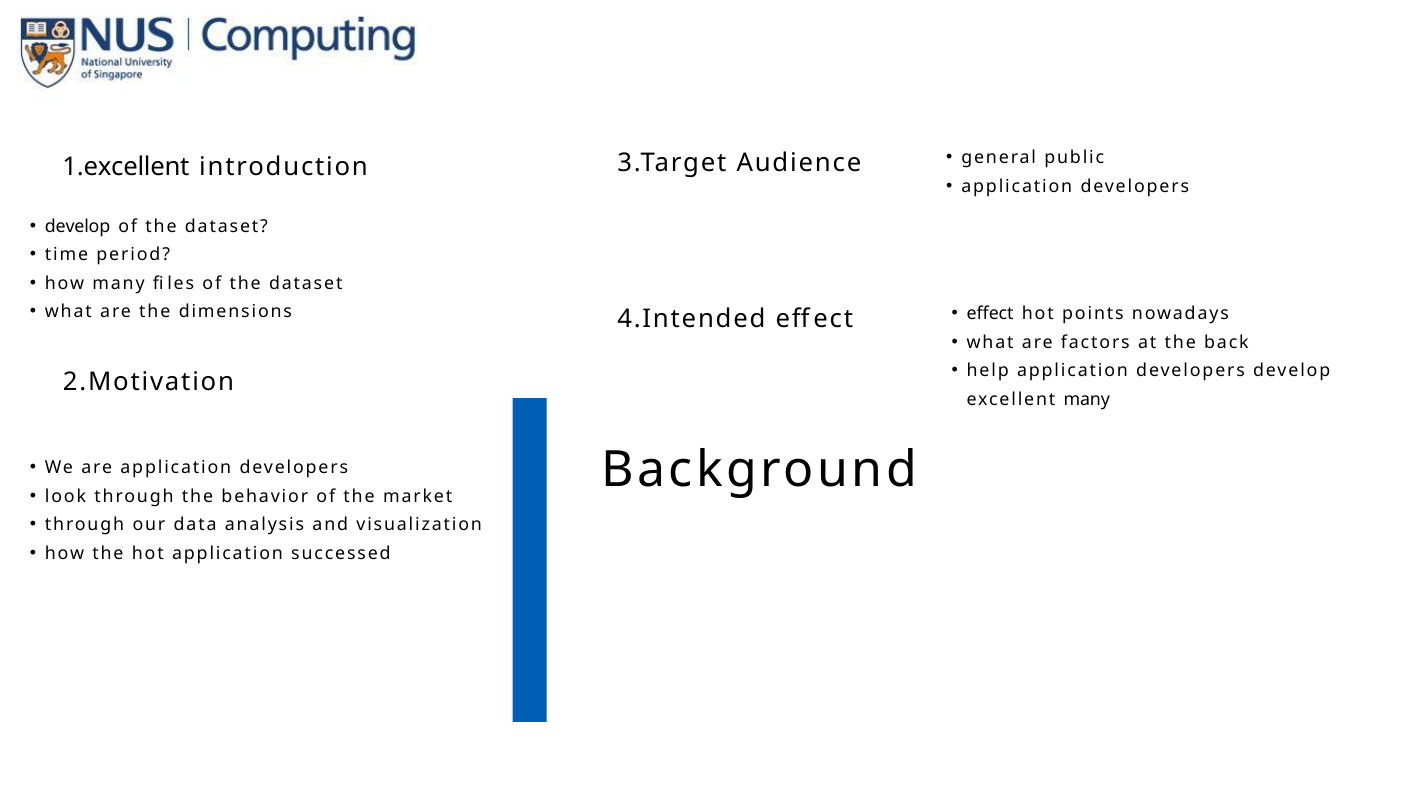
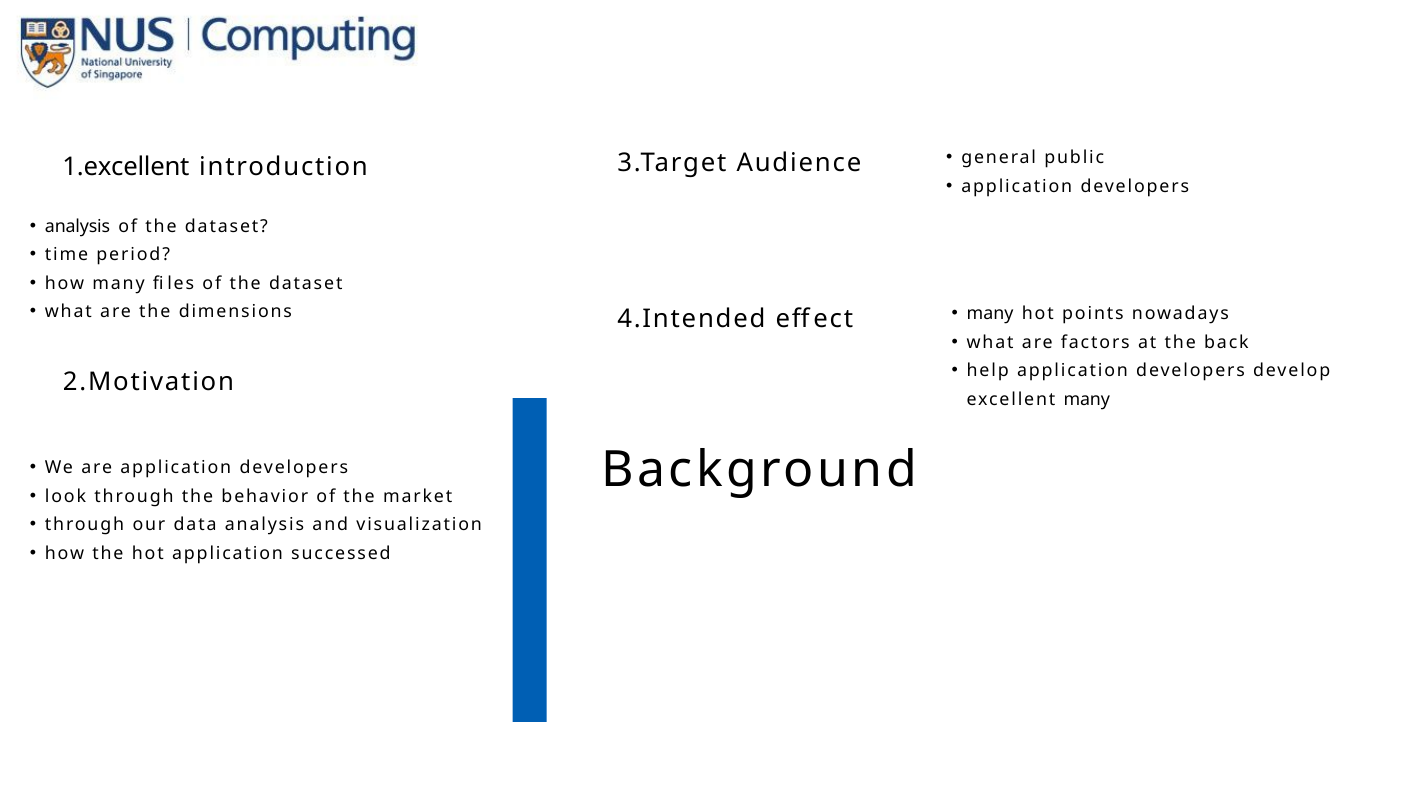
develop: develop -> analysis (78, 226)
effect: effect -> many (990, 314)
